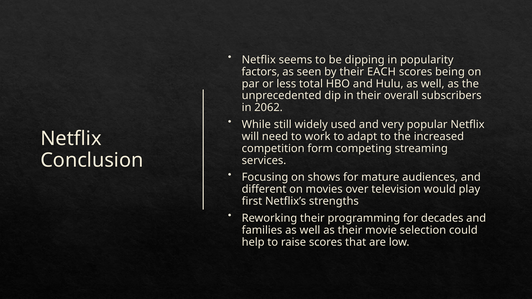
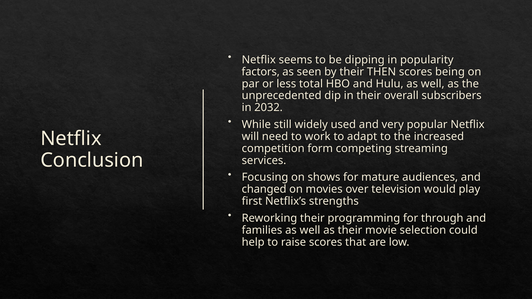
EACH: EACH -> THEN (381, 72)
2062: 2062 -> 2032 (268, 108)
different: different -> changed (264, 189)
decades: decades -> through (442, 218)
